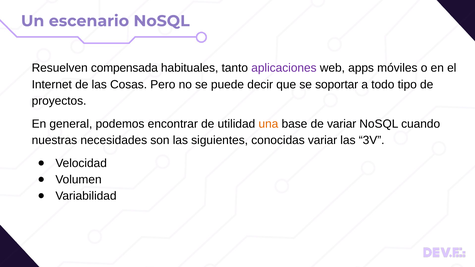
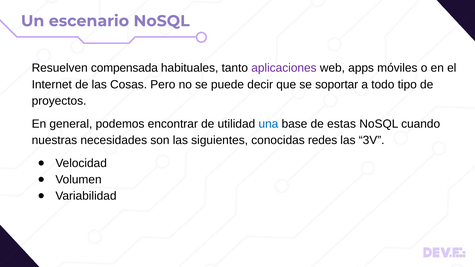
una colour: orange -> blue (268, 124)
de variar: variar -> estas (342, 124)
conocidas variar: variar -> redes (323, 140)
